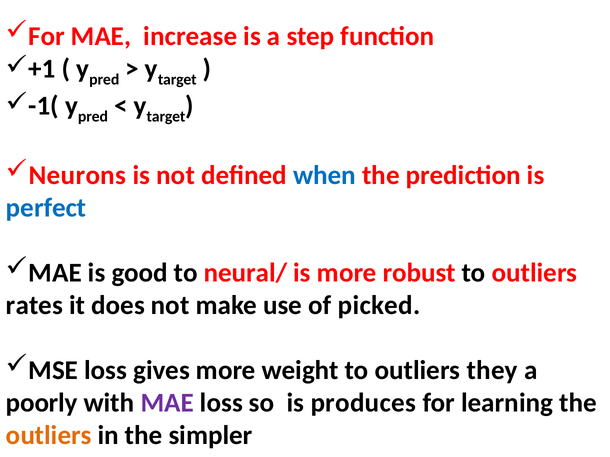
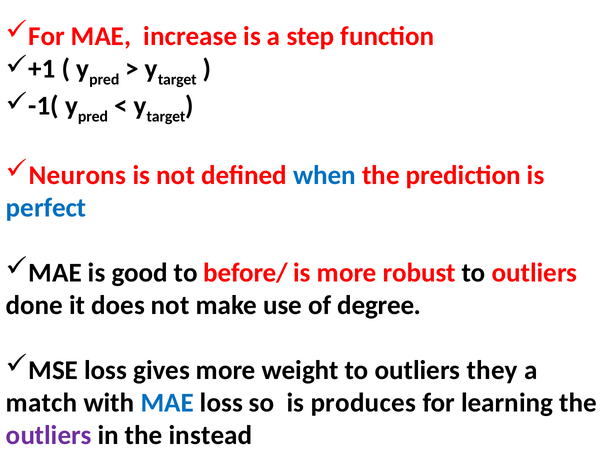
neural/: neural/ -> before/ (246, 273)
rates: rates -> done (35, 306)
picked: picked -> degree (379, 306)
poorly: poorly -> match (42, 403)
MAE colour: purple -> blue (167, 403)
outliers colour: orange -> purple (49, 436)
simpler: simpler -> instead (211, 436)
